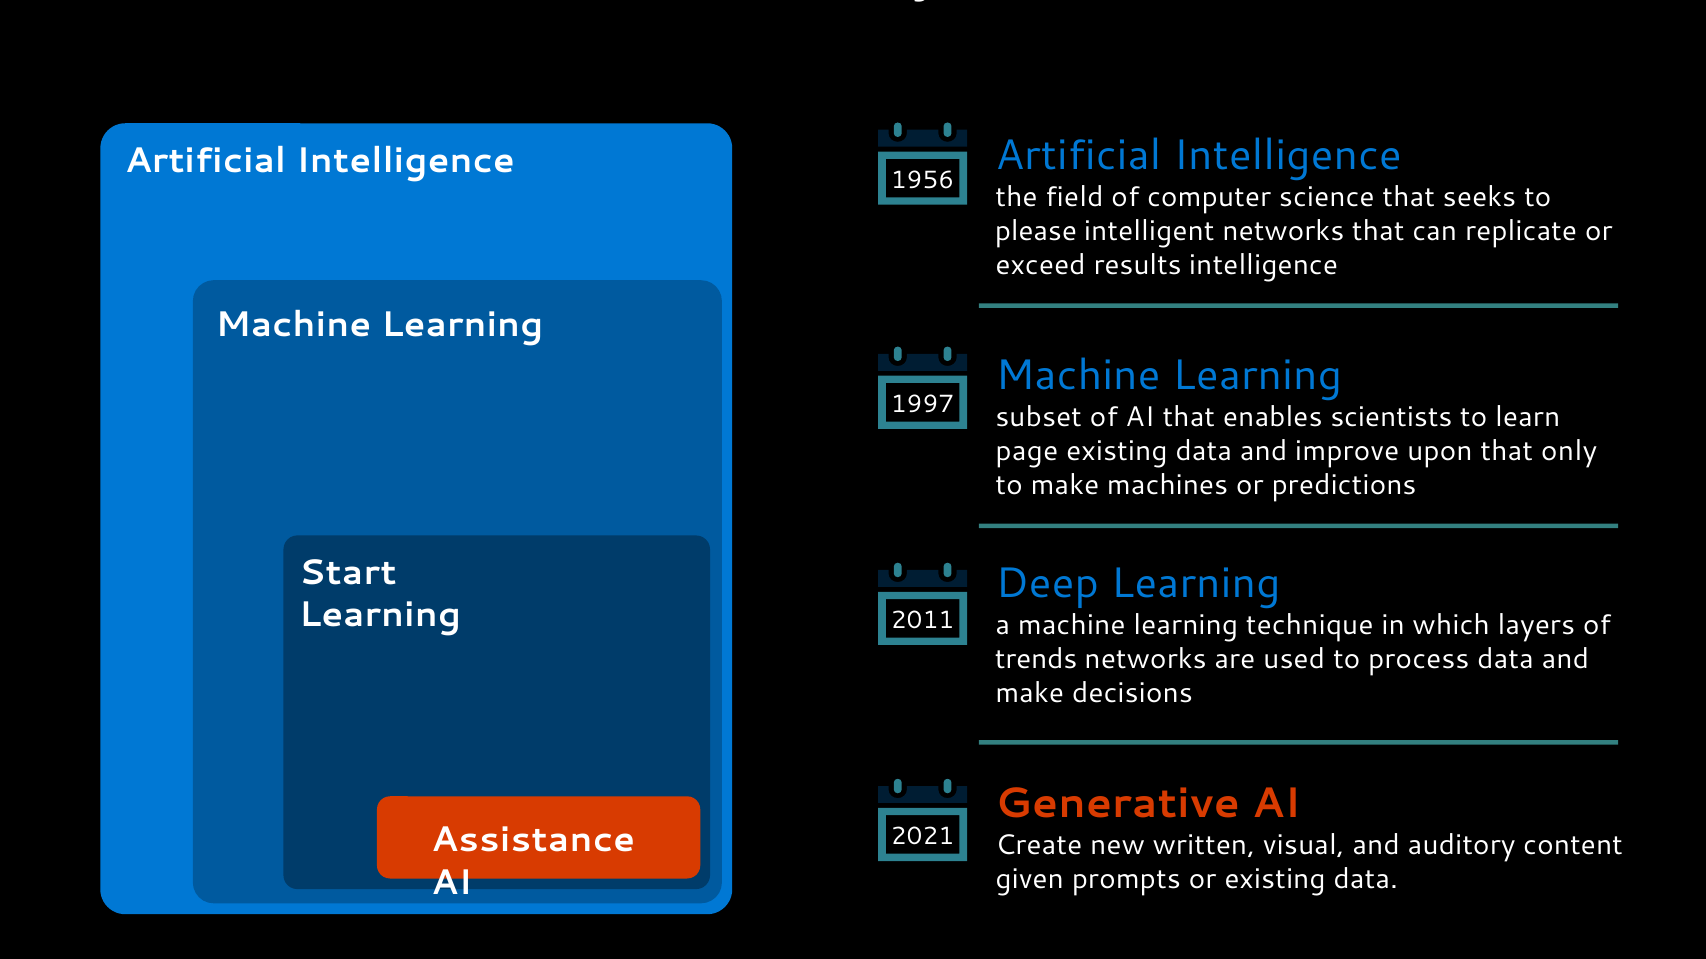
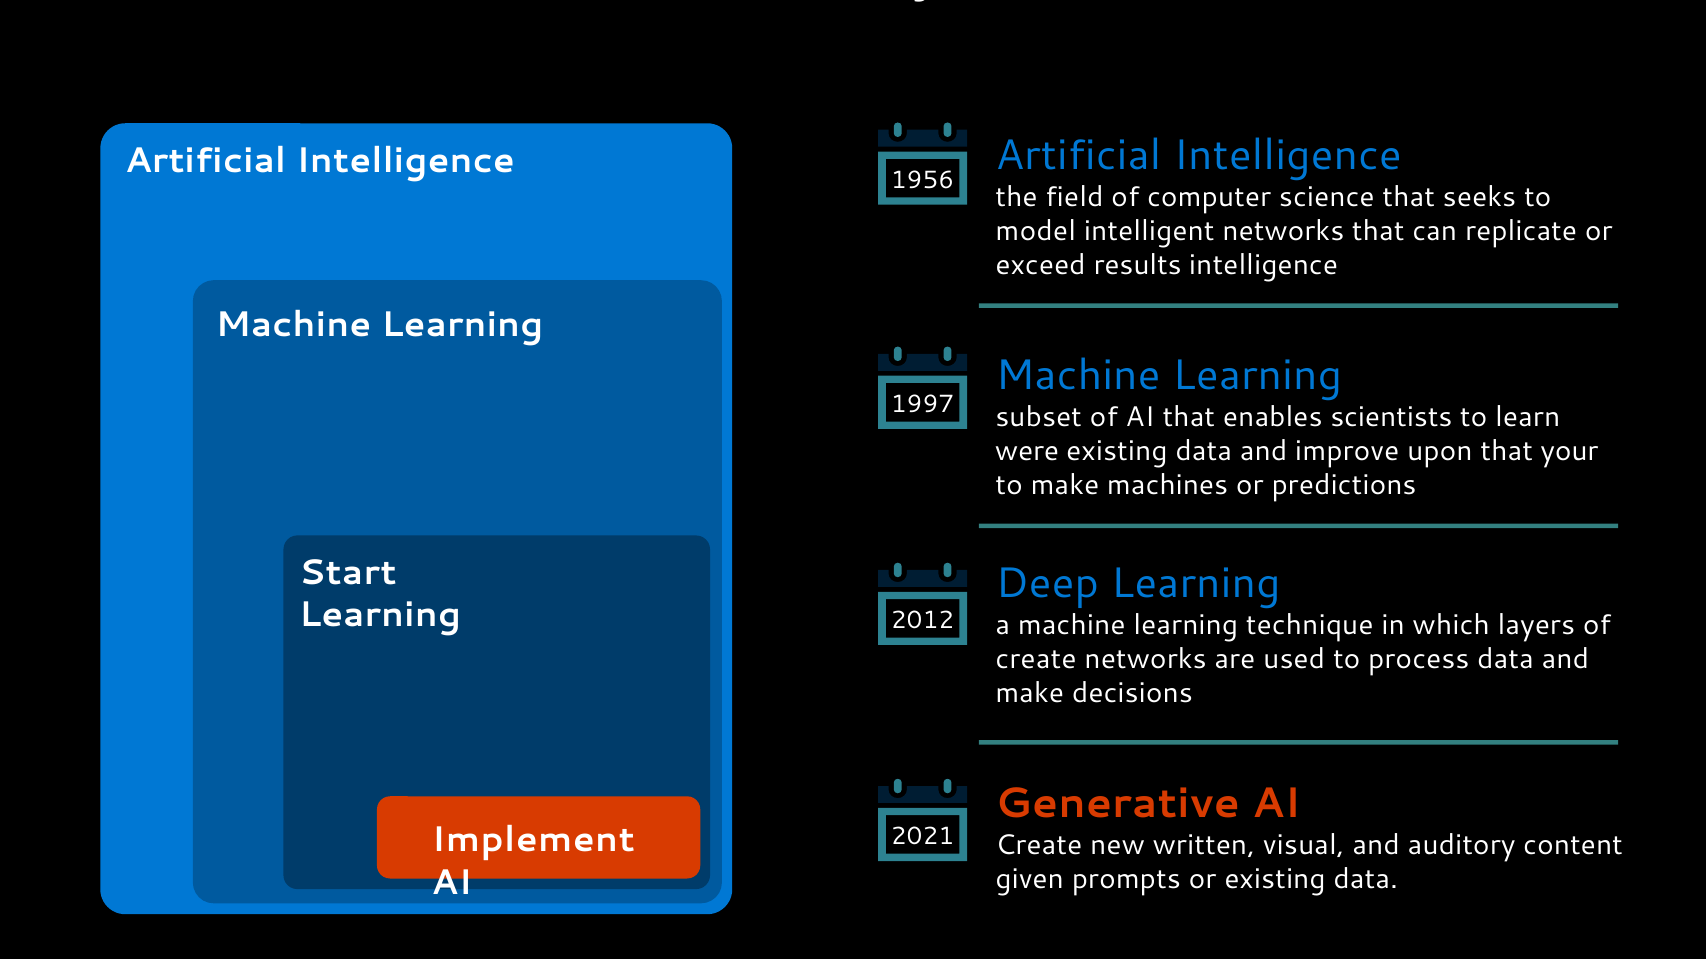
please: please -> model (1036, 231)
page: page -> were (1027, 451)
only: only -> your (1569, 451)
2011: 2011 -> 2012 (923, 620)
trends: trends -> create (1036, 659)
Assistance: Assistance -> Implement (533, 840)
